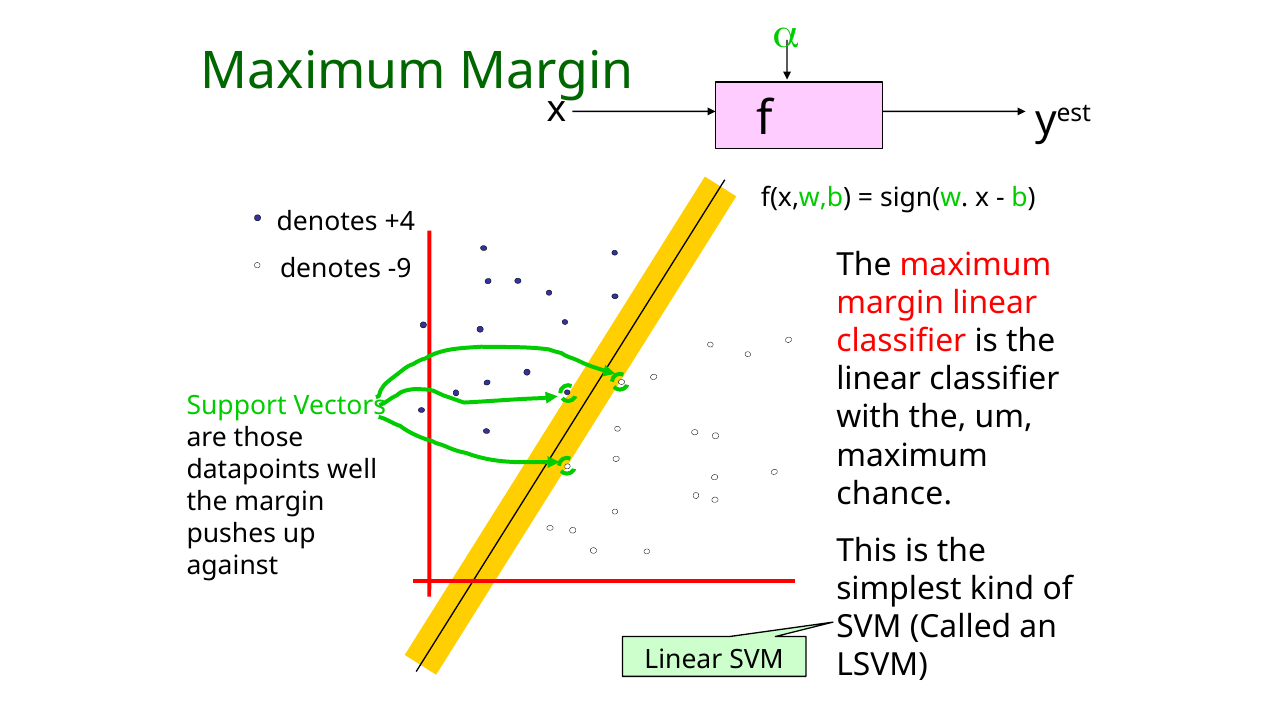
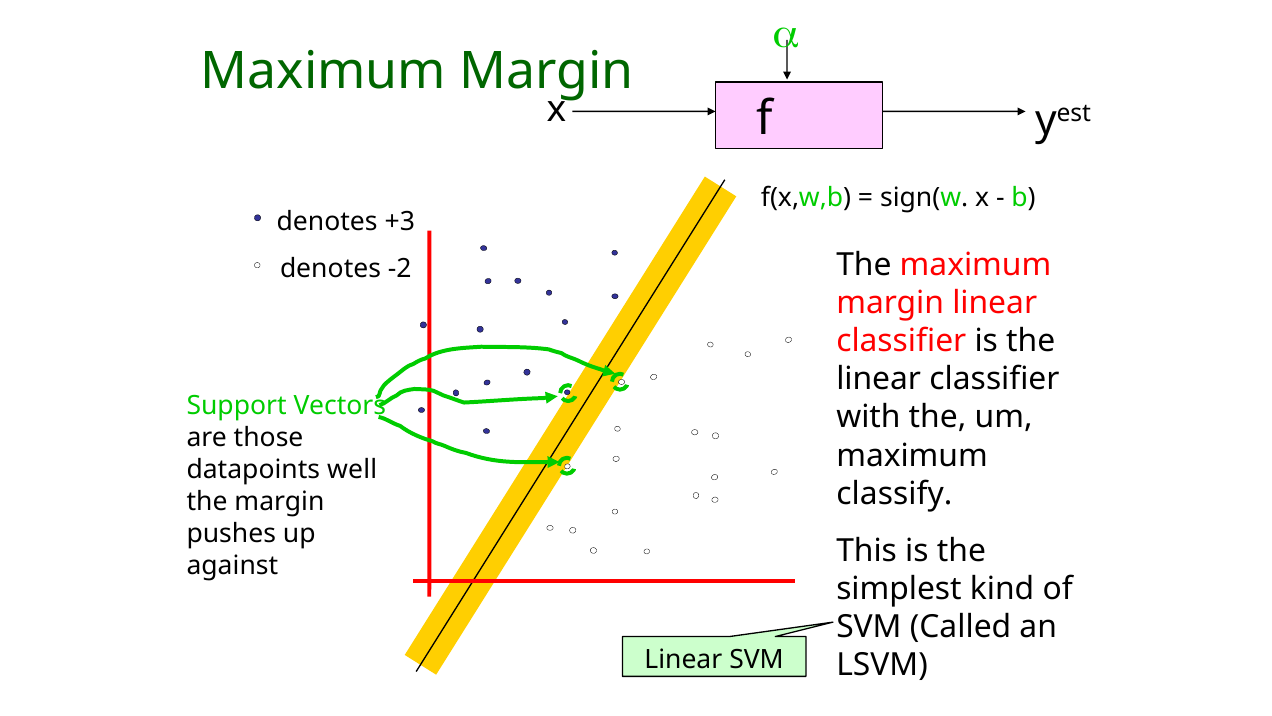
+4: +4 -> +3 (400, 221)
-9: -9 -> -2 (400, 269)
chance: chance -> classify (894, 493)
